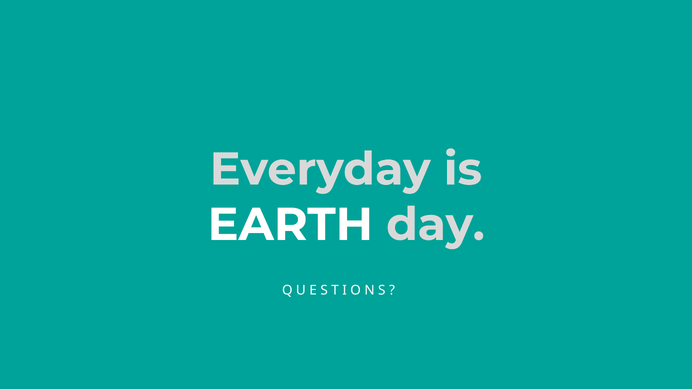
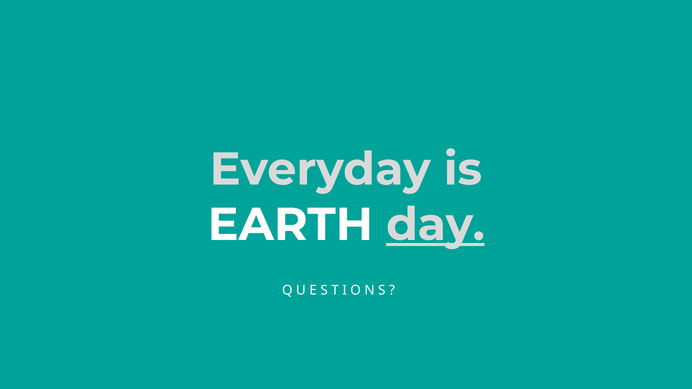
day underline: none -> present (435, 225)
